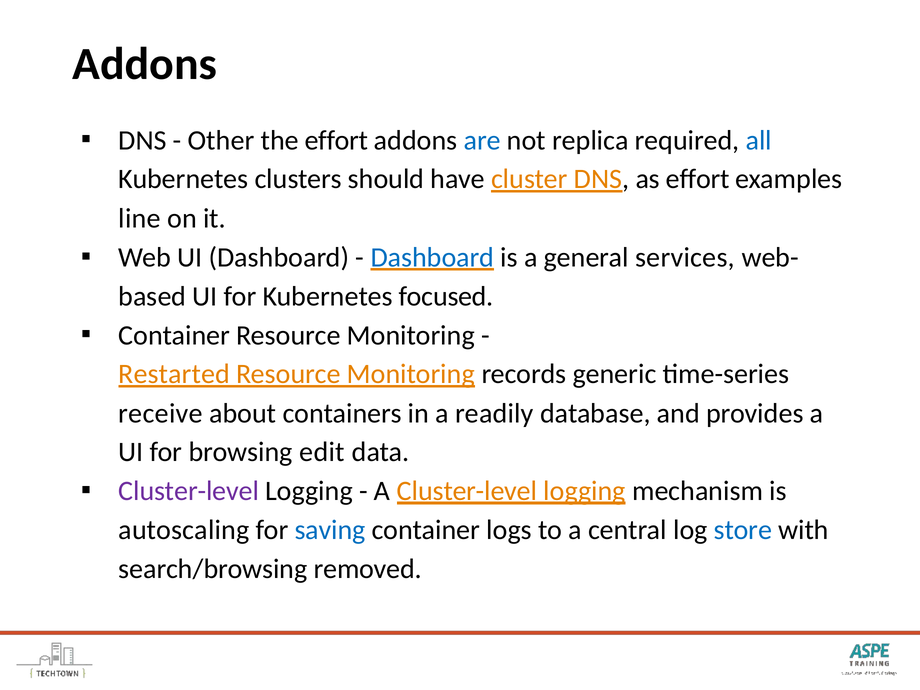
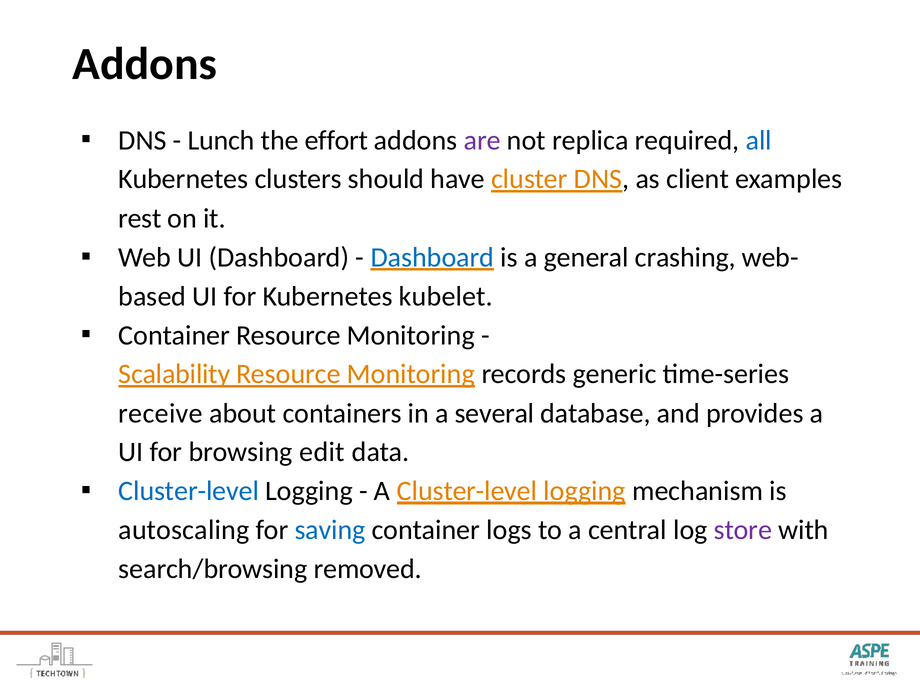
Other: Other -> Lunch (221, 140)
are colour: blue -> purple (482, 140)
as effort: effort -> client (698, 179)
line: line -> rest (140, 218)
services: services -> crashing (685, 257)
focused: focused -> kubelet (446, 296)
Restarted: Restarted -> Scalability (174, 374)
readily: readily -> several (495, 413)
Cluster-level colour: purple -> blue (189, 491)
store colour: blue -> purple (743, 530)
